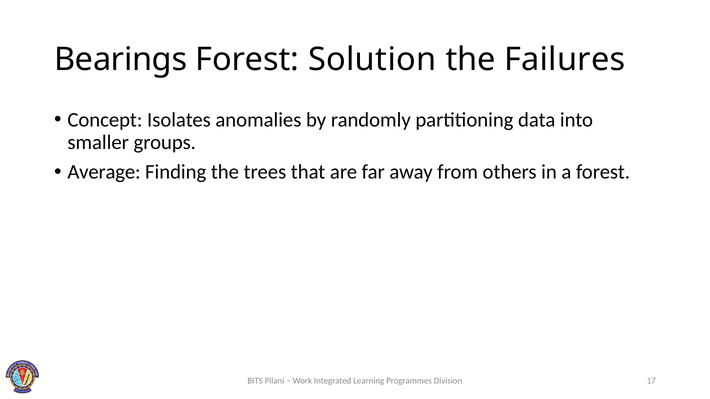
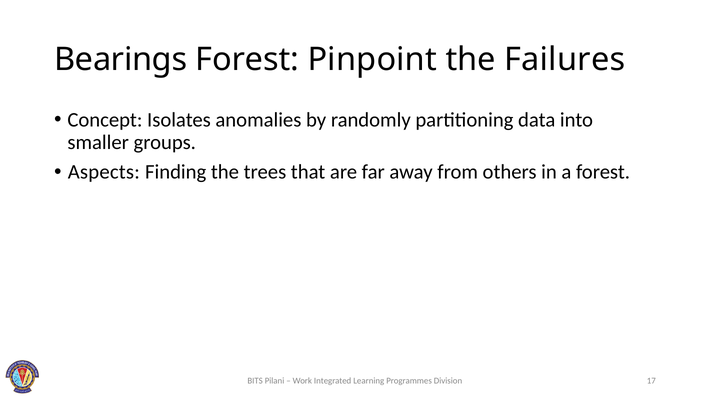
Solution: Solution -> Pinpoint (372, 60)
Average: Average -> Aspects (104, 172)
